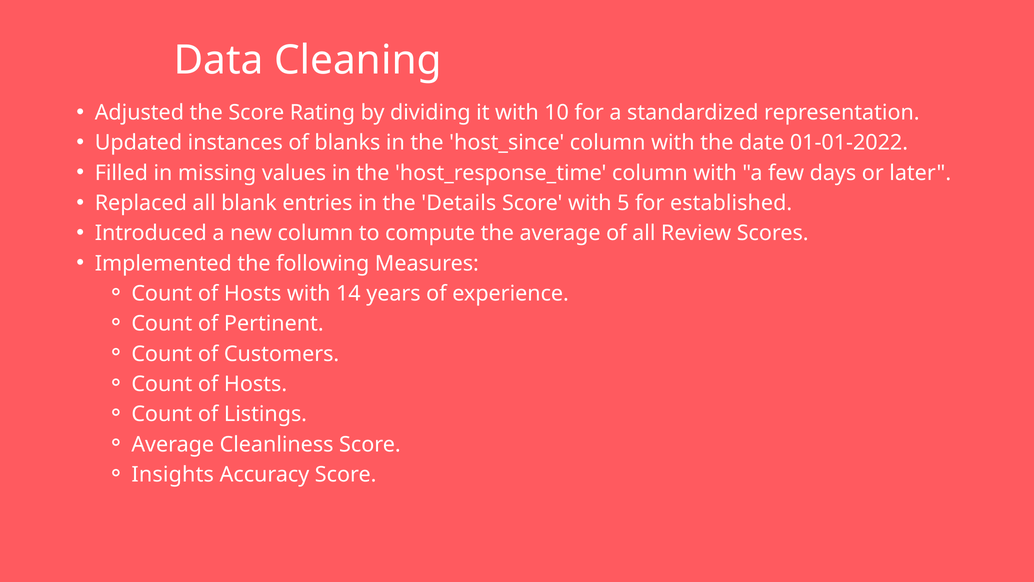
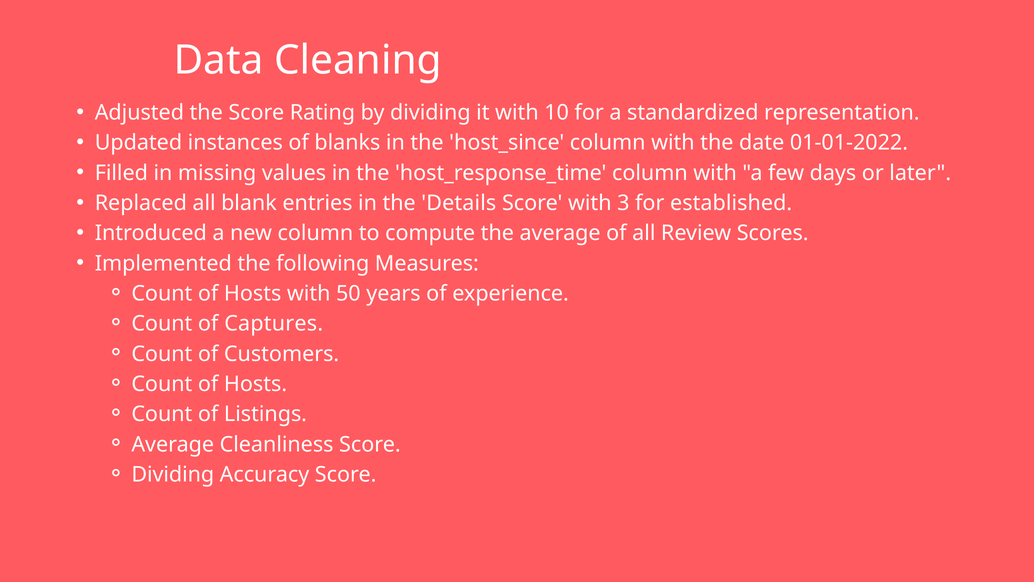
5: 5 -> 3 (623, 203)
14: 14 -> 50 (348, 293)
Pertinent: Pertinent -> Captures (274, 324)
Insights: Insights -> Dividing (173, 474)
